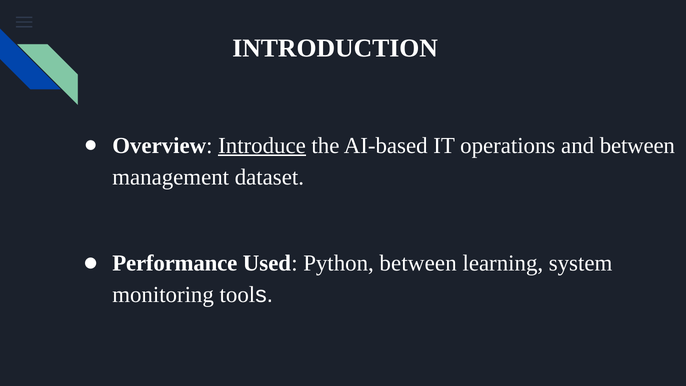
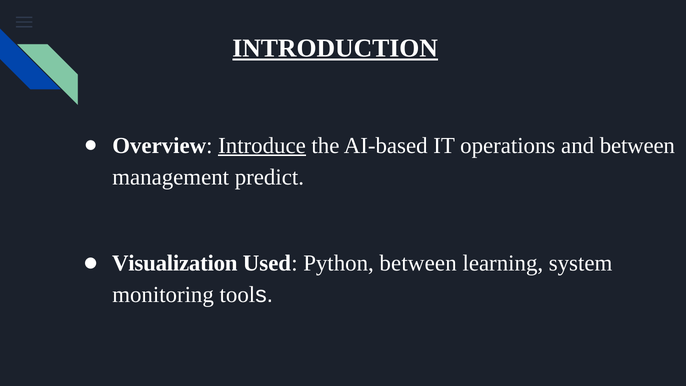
INTRODUCTION underline: none -> present (335, 48)
dataset: dataset -> predict (269, 177)
Performance: Performance -> Visualization (175, 263)
